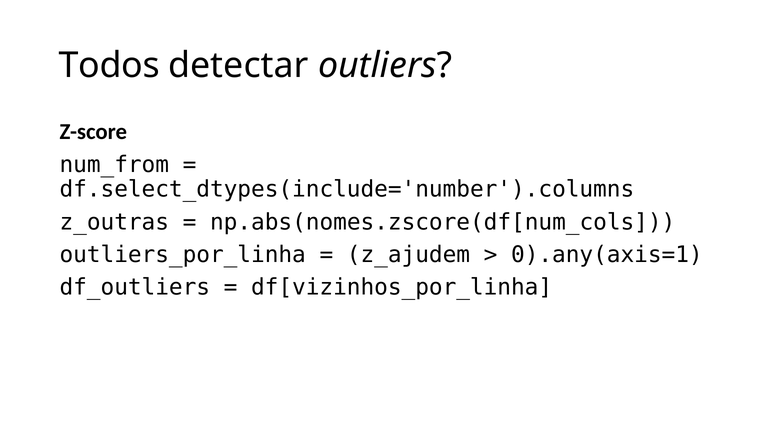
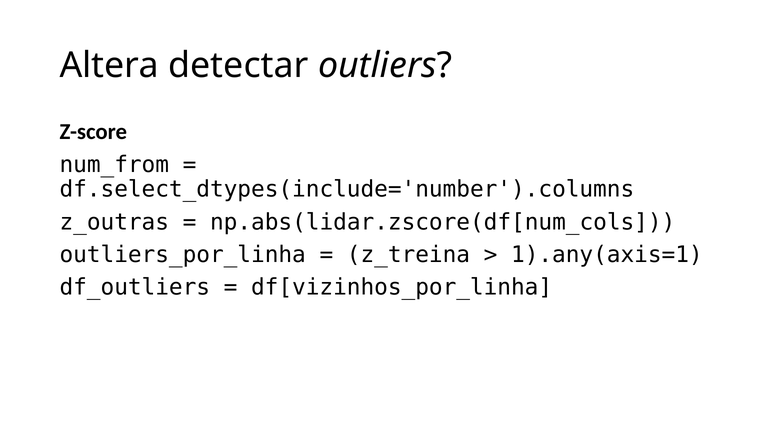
Todos: Todos -> Altera (109, 66)
np.abs(nomes.zscore(df[num_cols: np.abs(nomes.zscore(df[num_cols -> np.abs(lidar.zscore(df[num_cols (443, 222)
z_ajudem: z_ajudem -> z_treina (408, 255)
0).any(axis=1: 0).any(axis=1 -> 1).any(axis=1 (607, 255)
